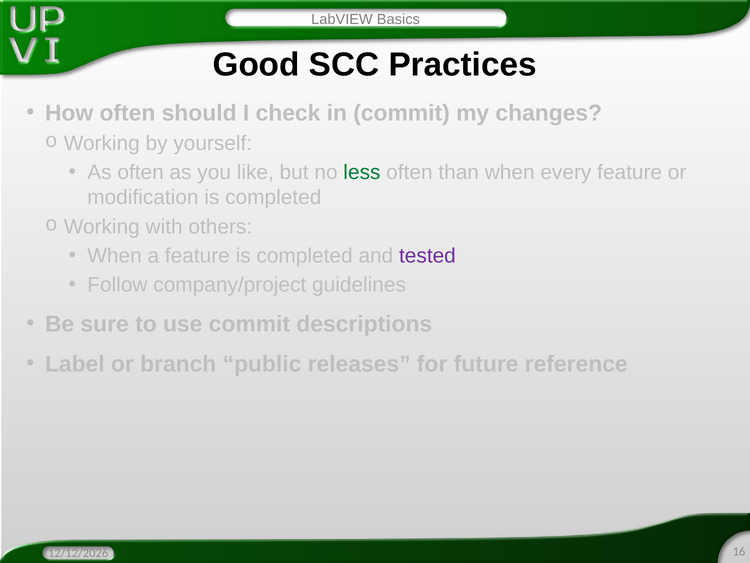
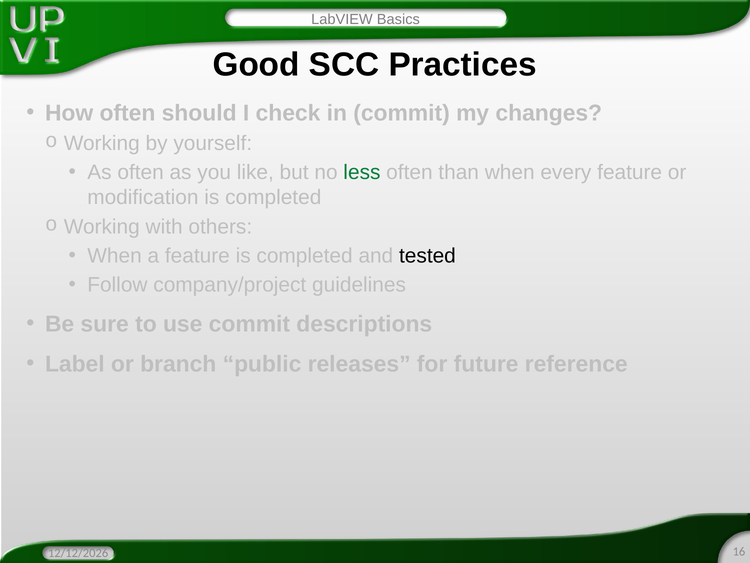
tested colour: purple -> black (427, 256)
